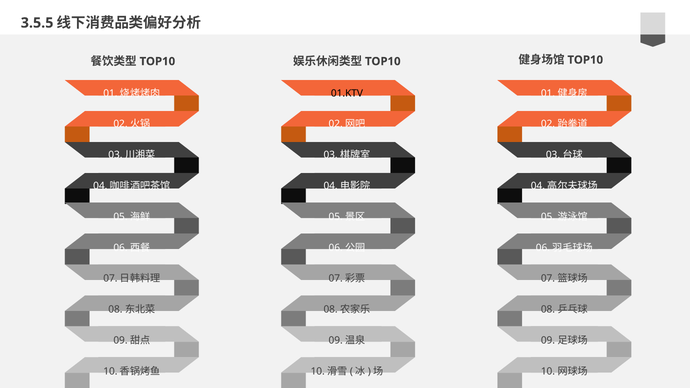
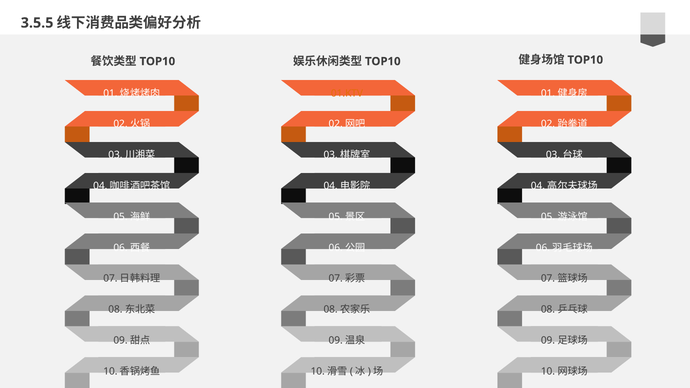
01.KTV colour: black -> orange (347, 93)
